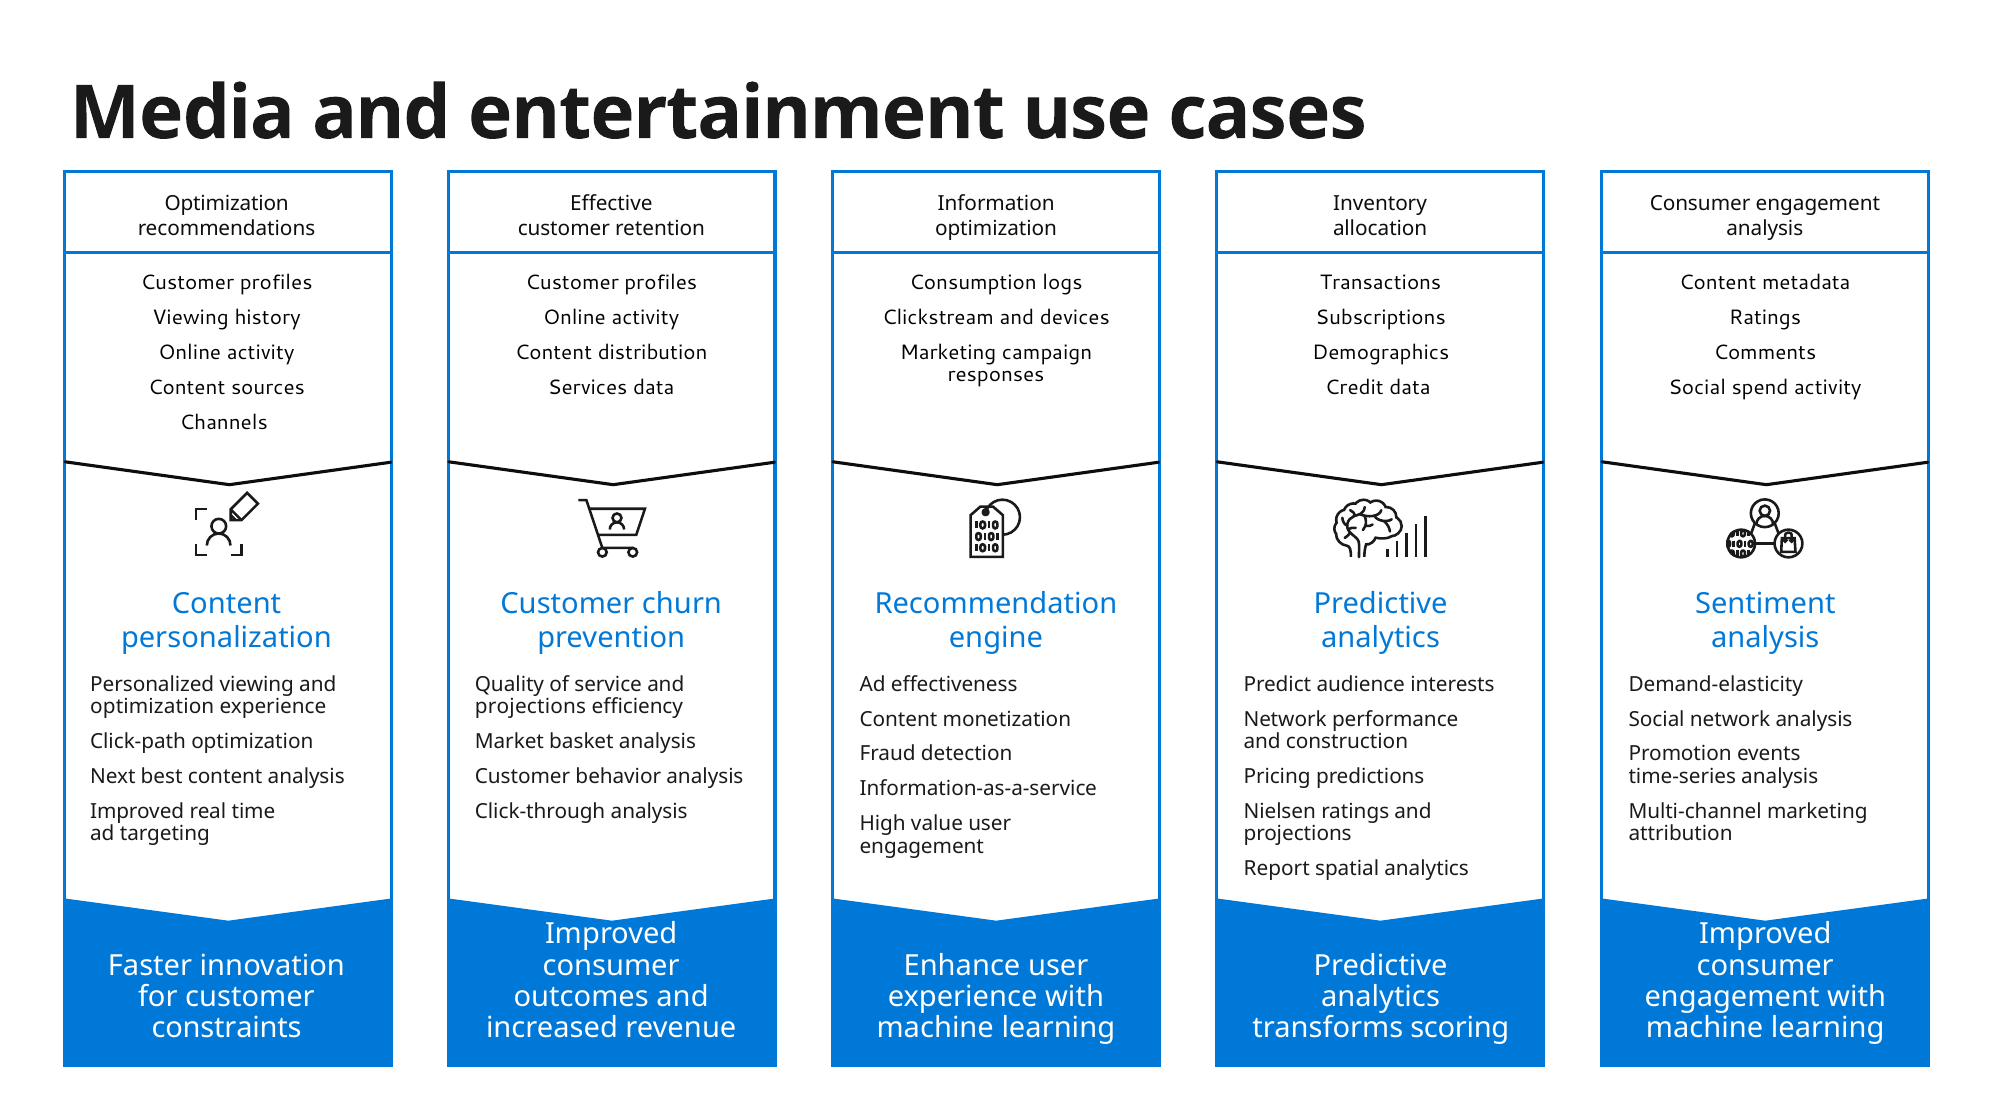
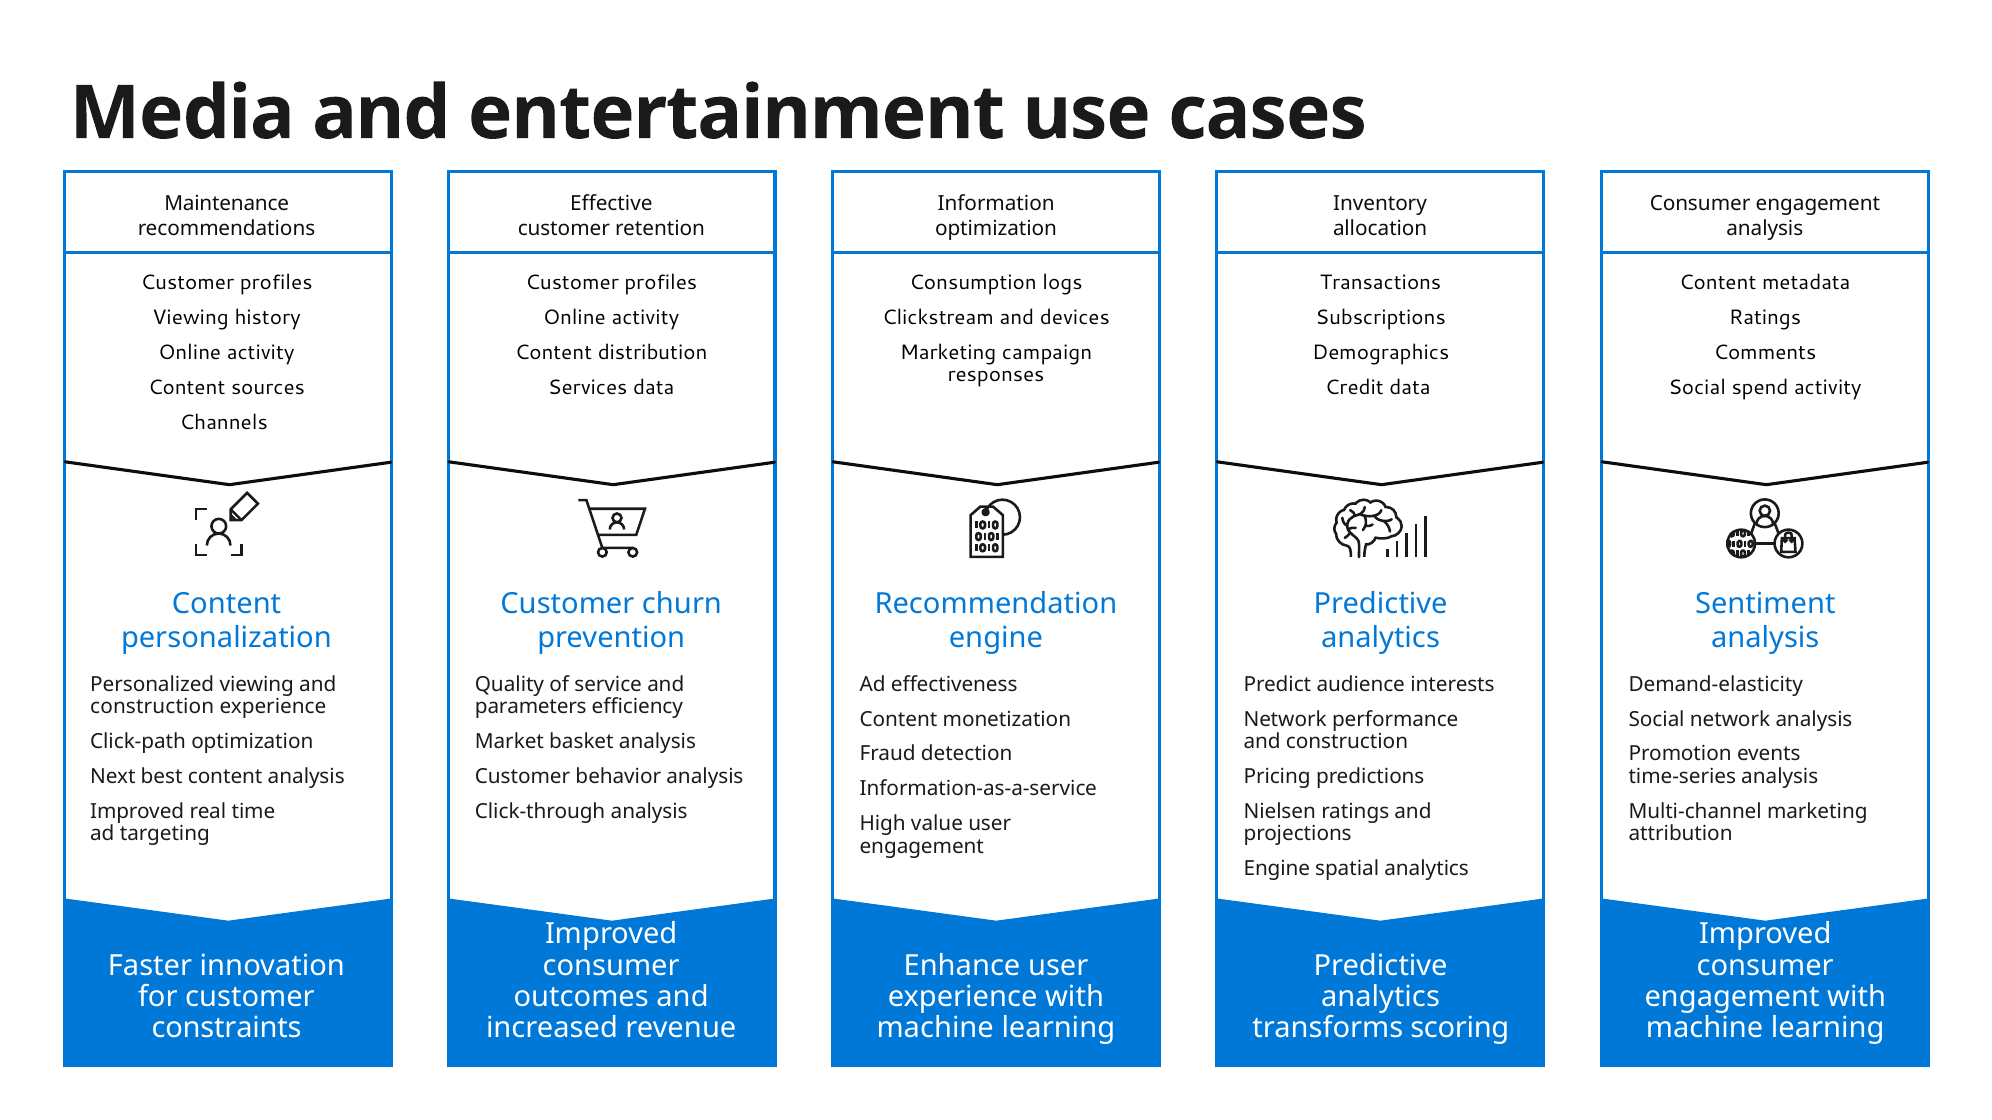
Optimization: Optimization -> Maintenance (227, 204)
optimization: optimization -> construction (152, 707)
projections: projections -> parameters (531, 707)
Report: Report -> Engine (1277, 869)
